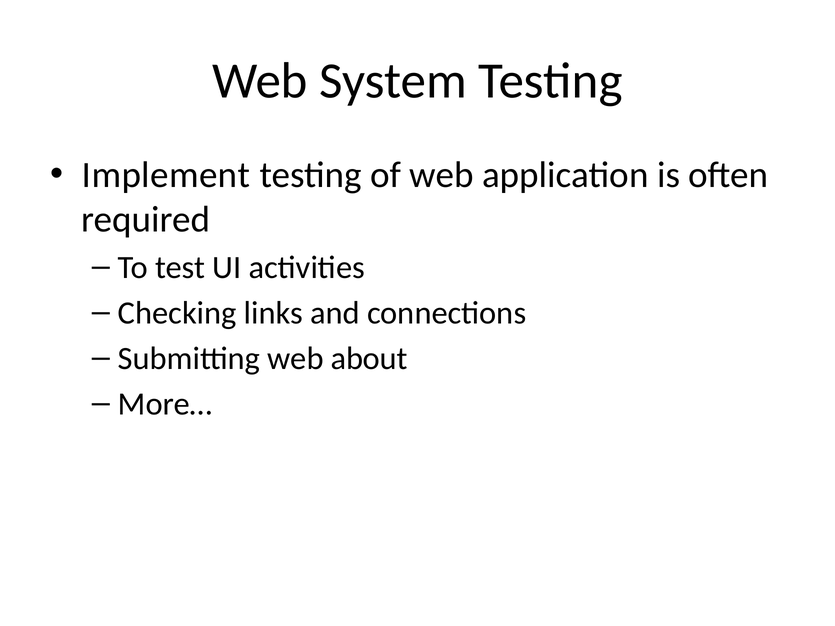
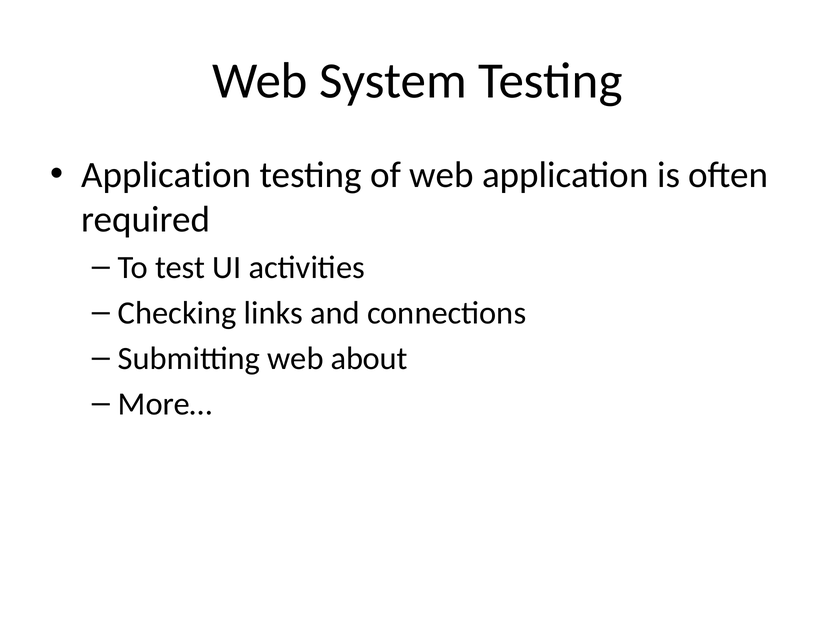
Implement: Implement -> Application (166, 175)
